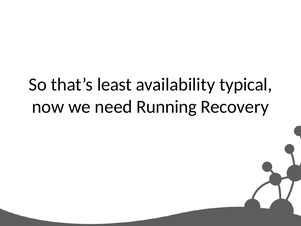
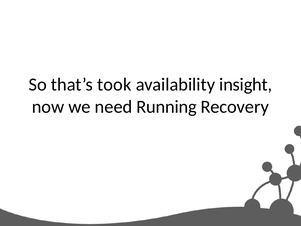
least: least -> took (114, 85)
typical: typical -> insight (246, 85)
